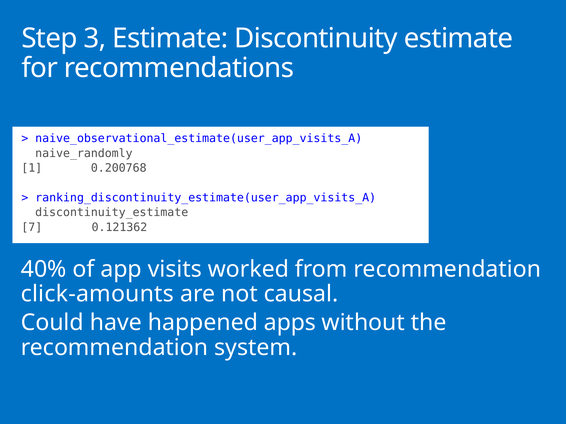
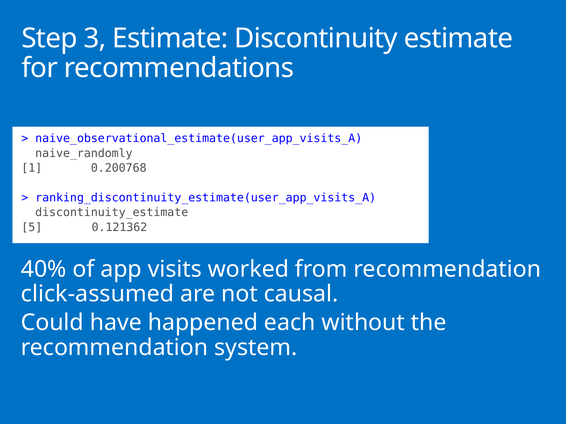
7: 7 -> 5 (32, 227)
click-amounts: click-amounts -> click-assumed (97, 294)
apps: apps -> each (290, 323)
